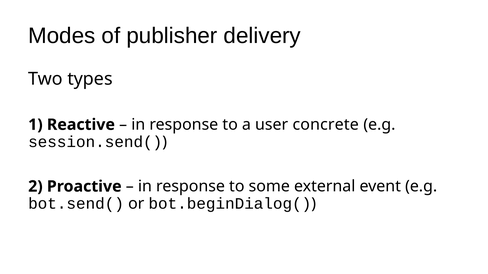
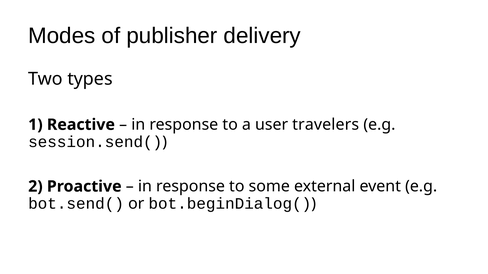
concrete: concrete -> travelers (326, 125)
